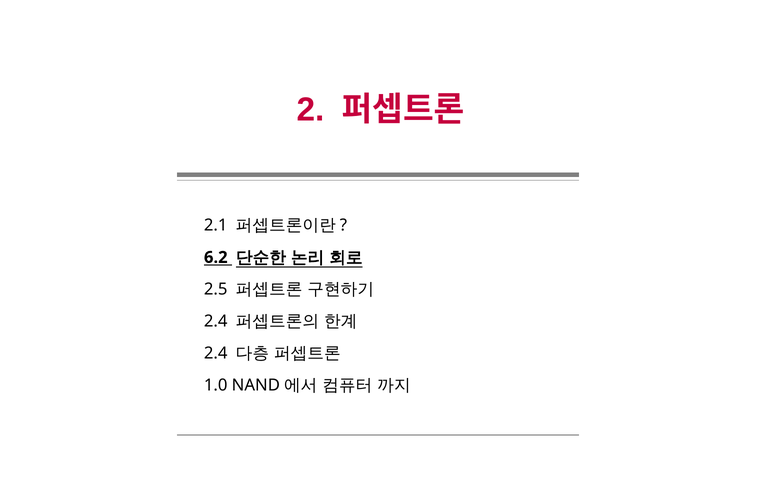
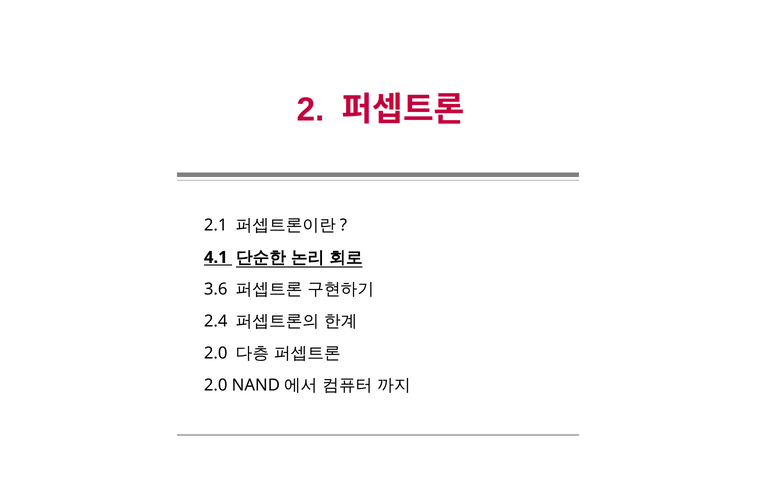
6.2: 6.2 -> 4.1 (216, 257)
2.5: 2.5 -> 3.6 (216, 289)
2.4: 2.4 -> 2.0 (216, 353)
1.0: 1.0 -> 2.0 (216, 385)
